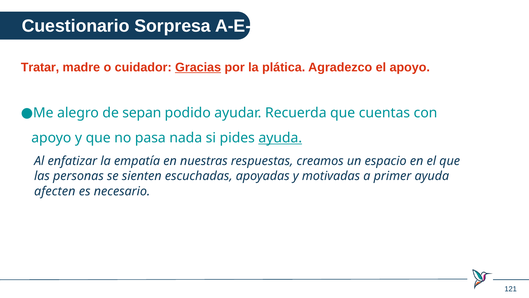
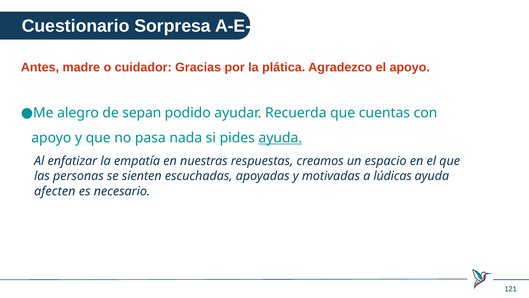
Tratar: Tratar -> Antes (40, 67)
Gracias underline: present -> none (198, 67)
primer: primer -> lúdicas (393, 176)
